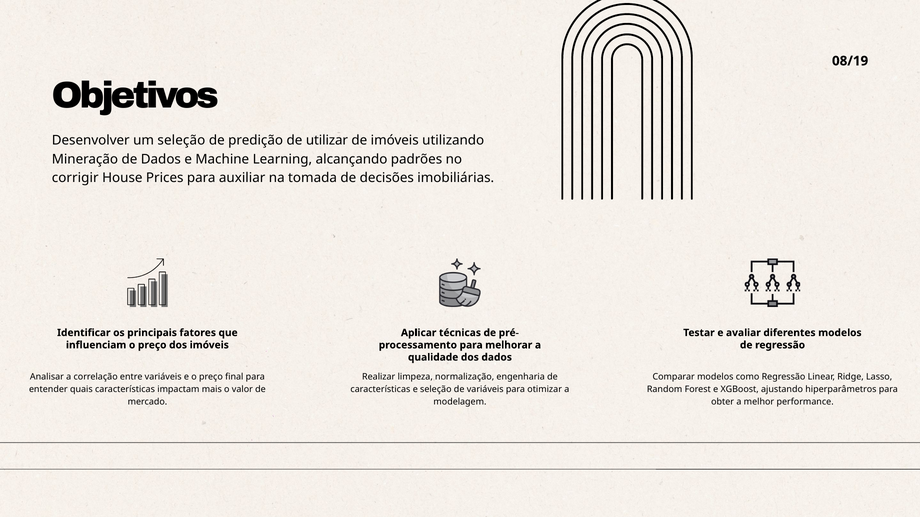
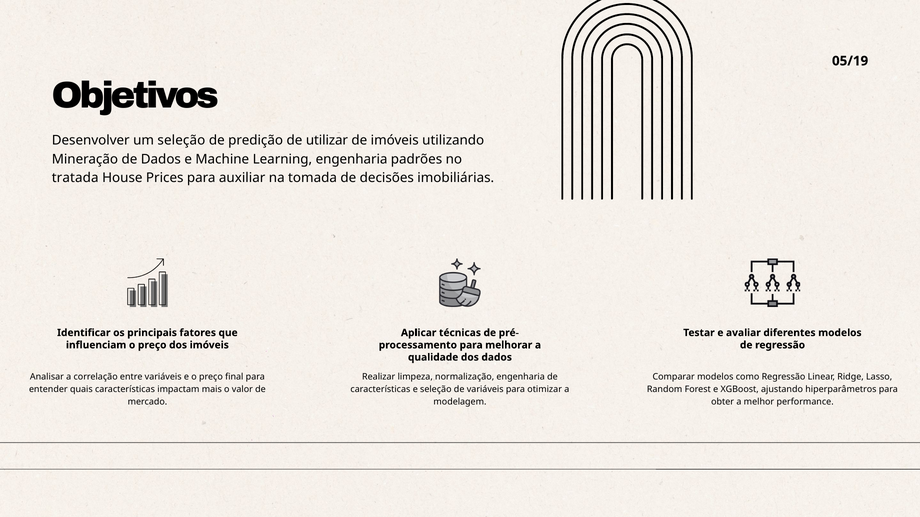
08/19: 08/19 -> 05/19 (850, 61)
Learning alcançando: alcançando -> engenharia (352, 159)
corrigir: corrigir -> tratada (75, 178)
